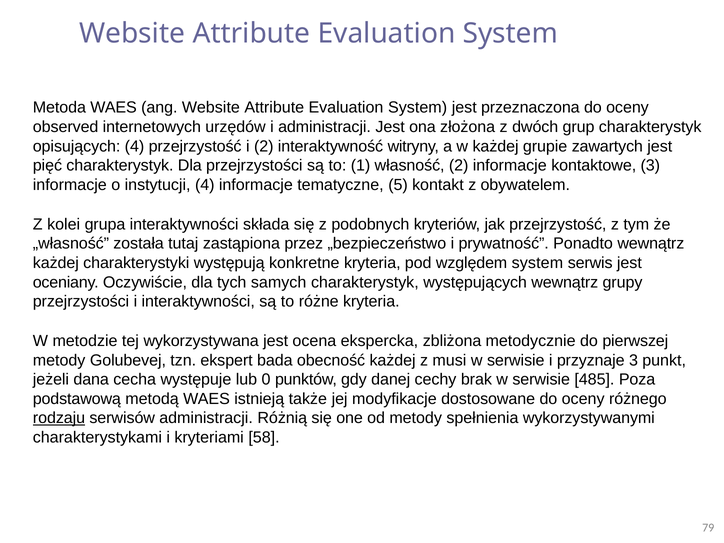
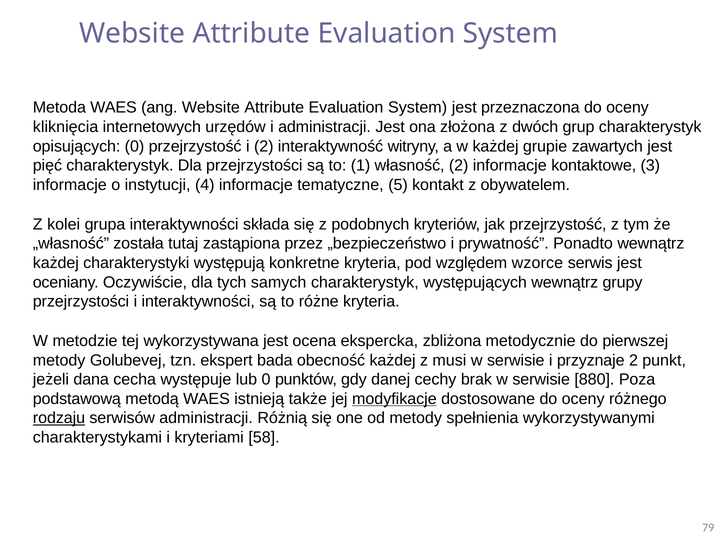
observed: observed -> kliknięcia (66, 127)
opisujących 4: 4 -> 0 (135, 146)
względem system: system -> wzorce (537, 263)
przyznaje 3: 3 -> 2 (633, 360)
485: 485 -> 880 (594, 380)
modyfikacje underline: none -> present (394, 399)
